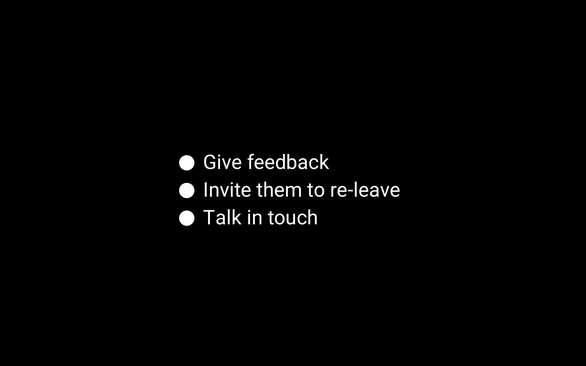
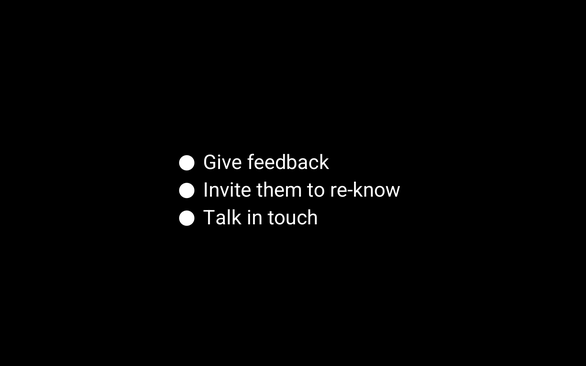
re-leave: re-leave -> re-know (365, 190)
